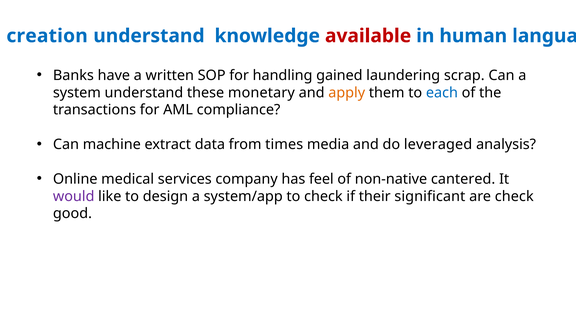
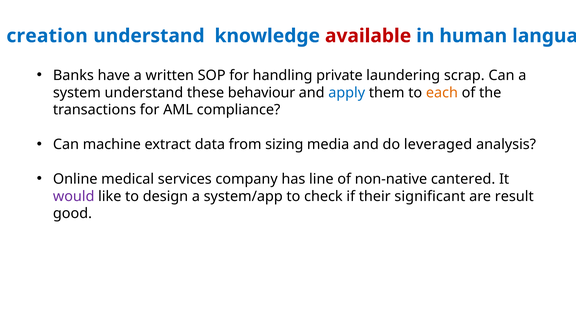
gained: gained -> private (339, 75)
monetary: monetary -> behaviour (262, 93)
apply colour: orange -> blue (347, 93)
each colour: blue -> orange (442, 93)
times: times -> sizing (284, 144)
feel: feel -> line (321, 179)
are check: check -> result (514, 196)
